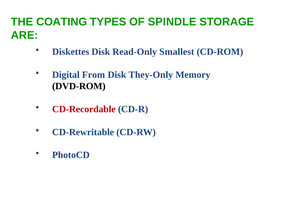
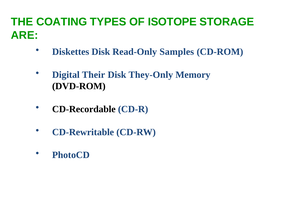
SPINDLE: SPINDLE -> ISOTOPE (172, 22)
Smallest: Smallest -> Samples (177, 52)
From: From -> Their (94, 75)
CD-Recordable colour: red -> black (84, 109)
